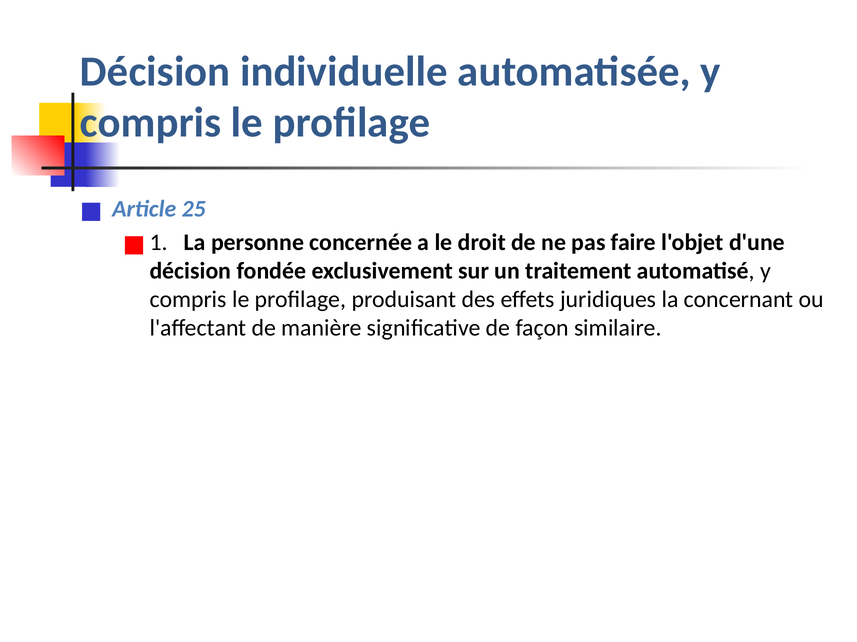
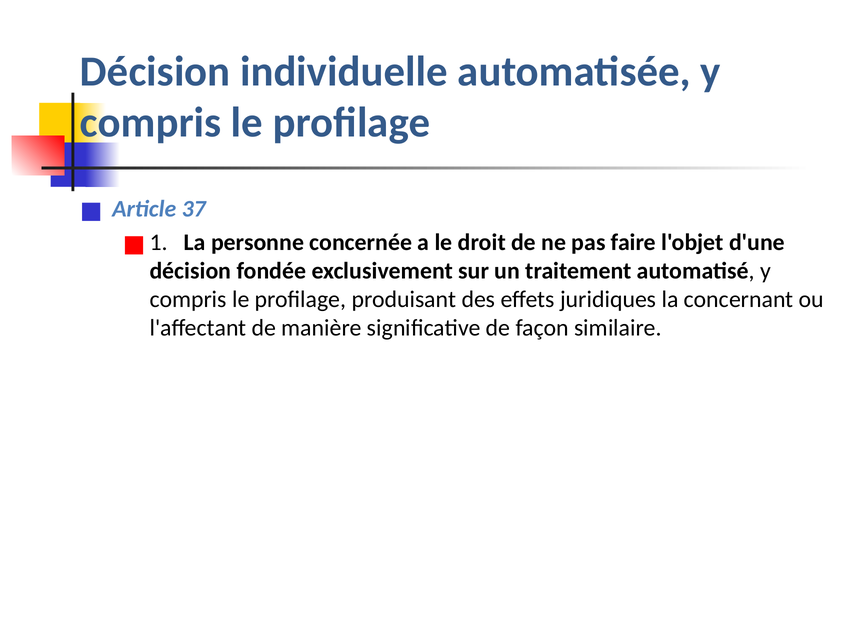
25: 25 -> 37 (194, 209)
